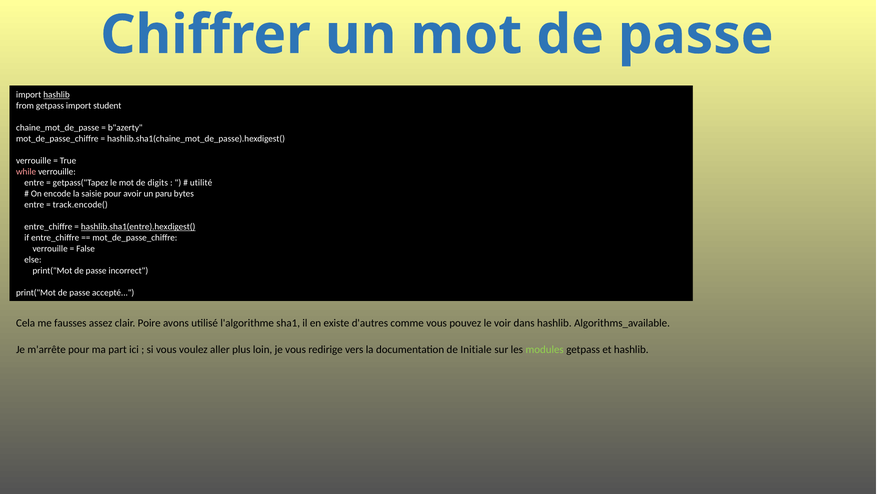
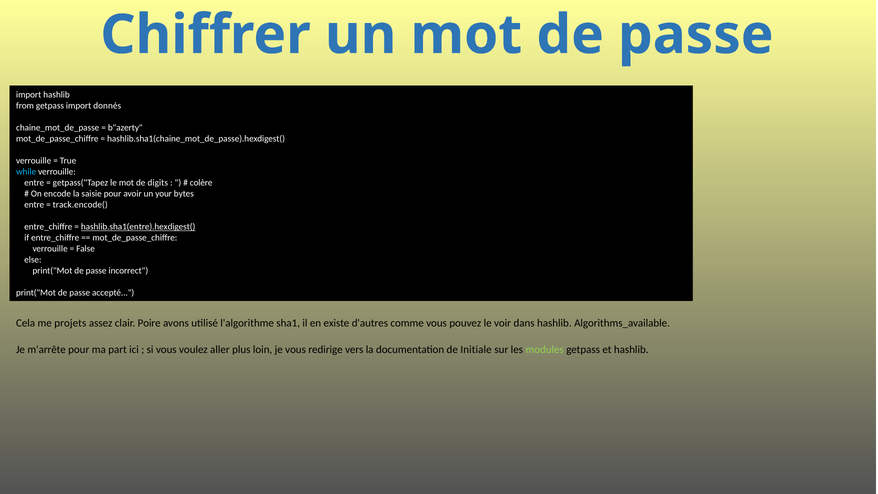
hashlib underline: present -> none (57, 95)
student: student -> donnés (107, 106)
while colour: pink -> light blue (26, 172)
utilité: utilité -> colère (201, 183)
paru: paru -> your (164, 194)
fausses: fausses -> projets (70, 323)
